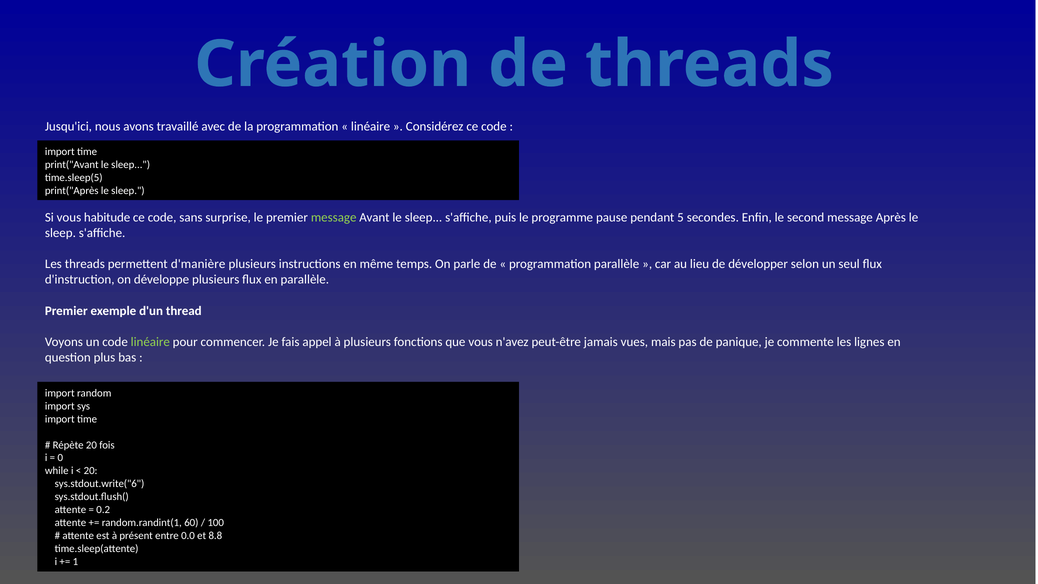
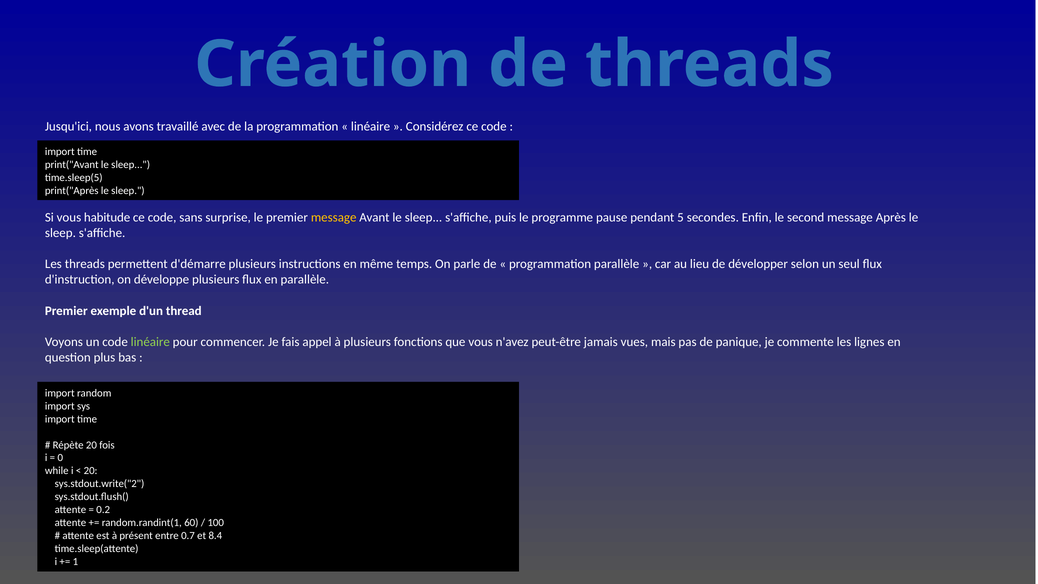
message colour: light green -> yellow (334, 217)
d'manière: d'manière -> d'démarre (198, 264)
sys.stdout.write("6: sys.stdout.write("6 -> sys.stdout.write("2 (99, 484)
0.0: 0.0 -> 0.7 (188, 536)
8.8: 8.8 -> 8.4 (215, 536)
